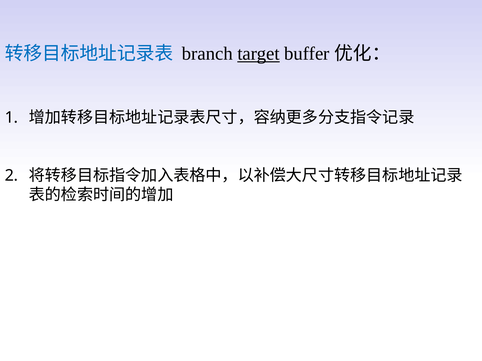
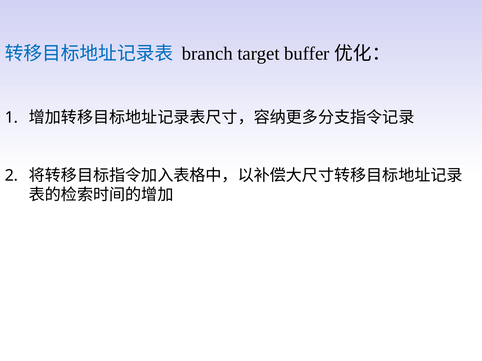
target underline: present -> none (258, 54)
